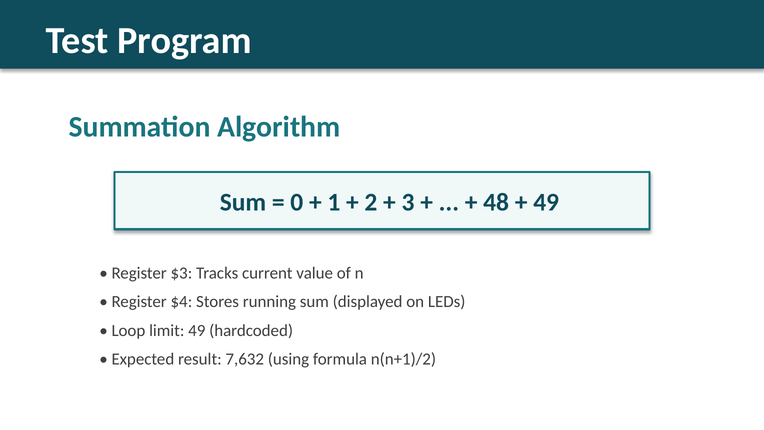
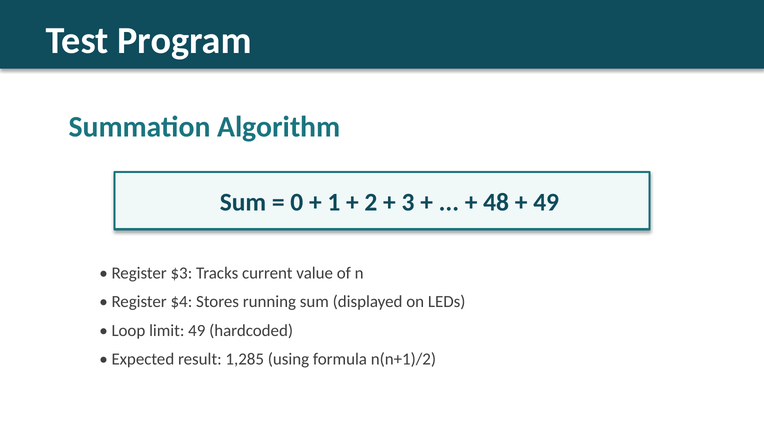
7,632: 7,632 -> 1,285 (245, 359)
